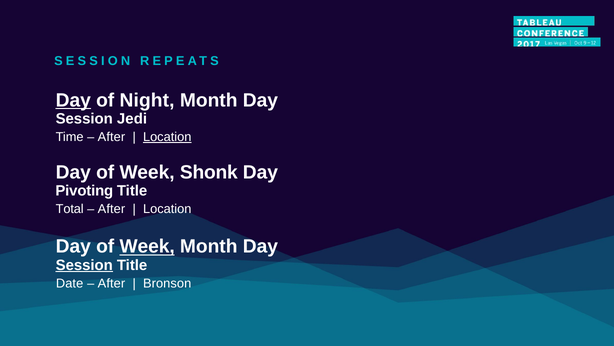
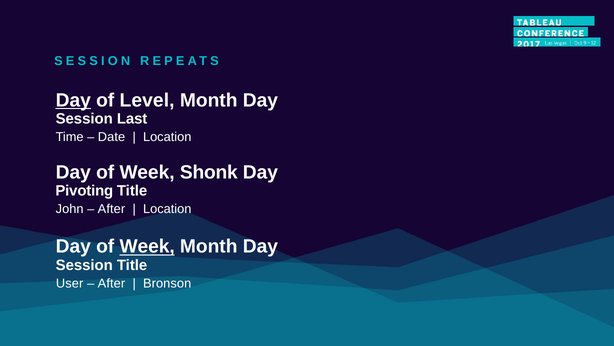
Night: Night -> Level (147, 100)
Jedi: Jedi -> Last (132, 119)
After: After -> Date (111, 137)
Location underline: present -> none (167, 137)
Total: Total -> John (70, 209)
Session underline: present -> none (84, 265)
Date: Date -> User (70, 283)
